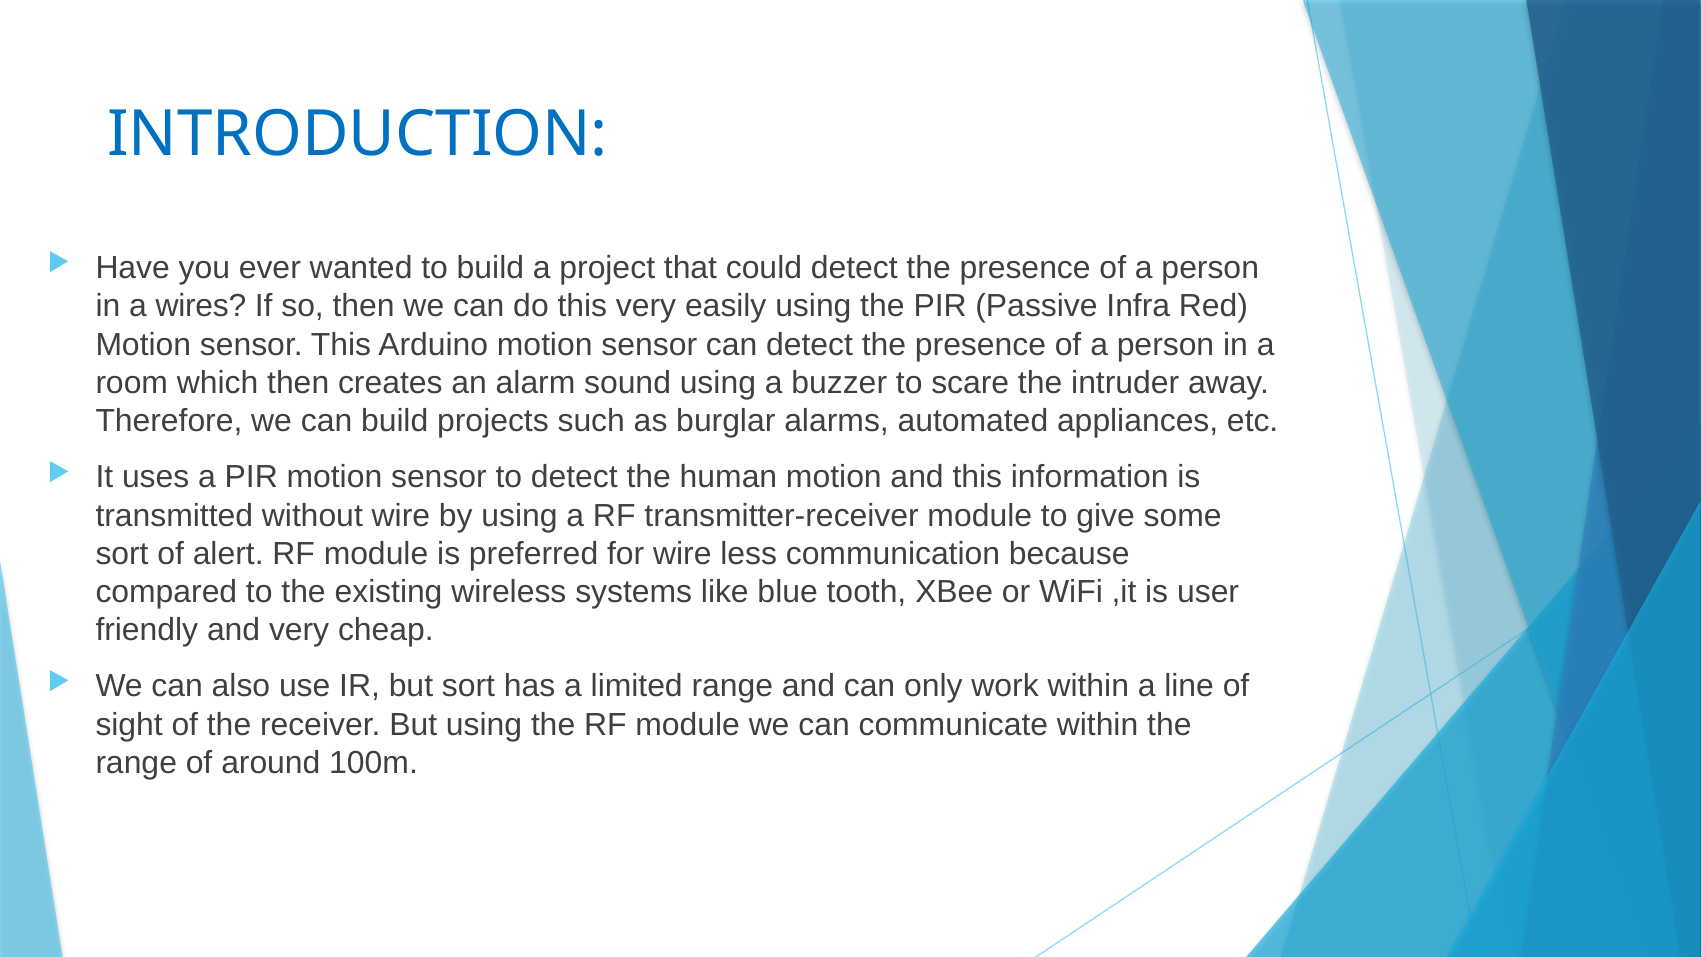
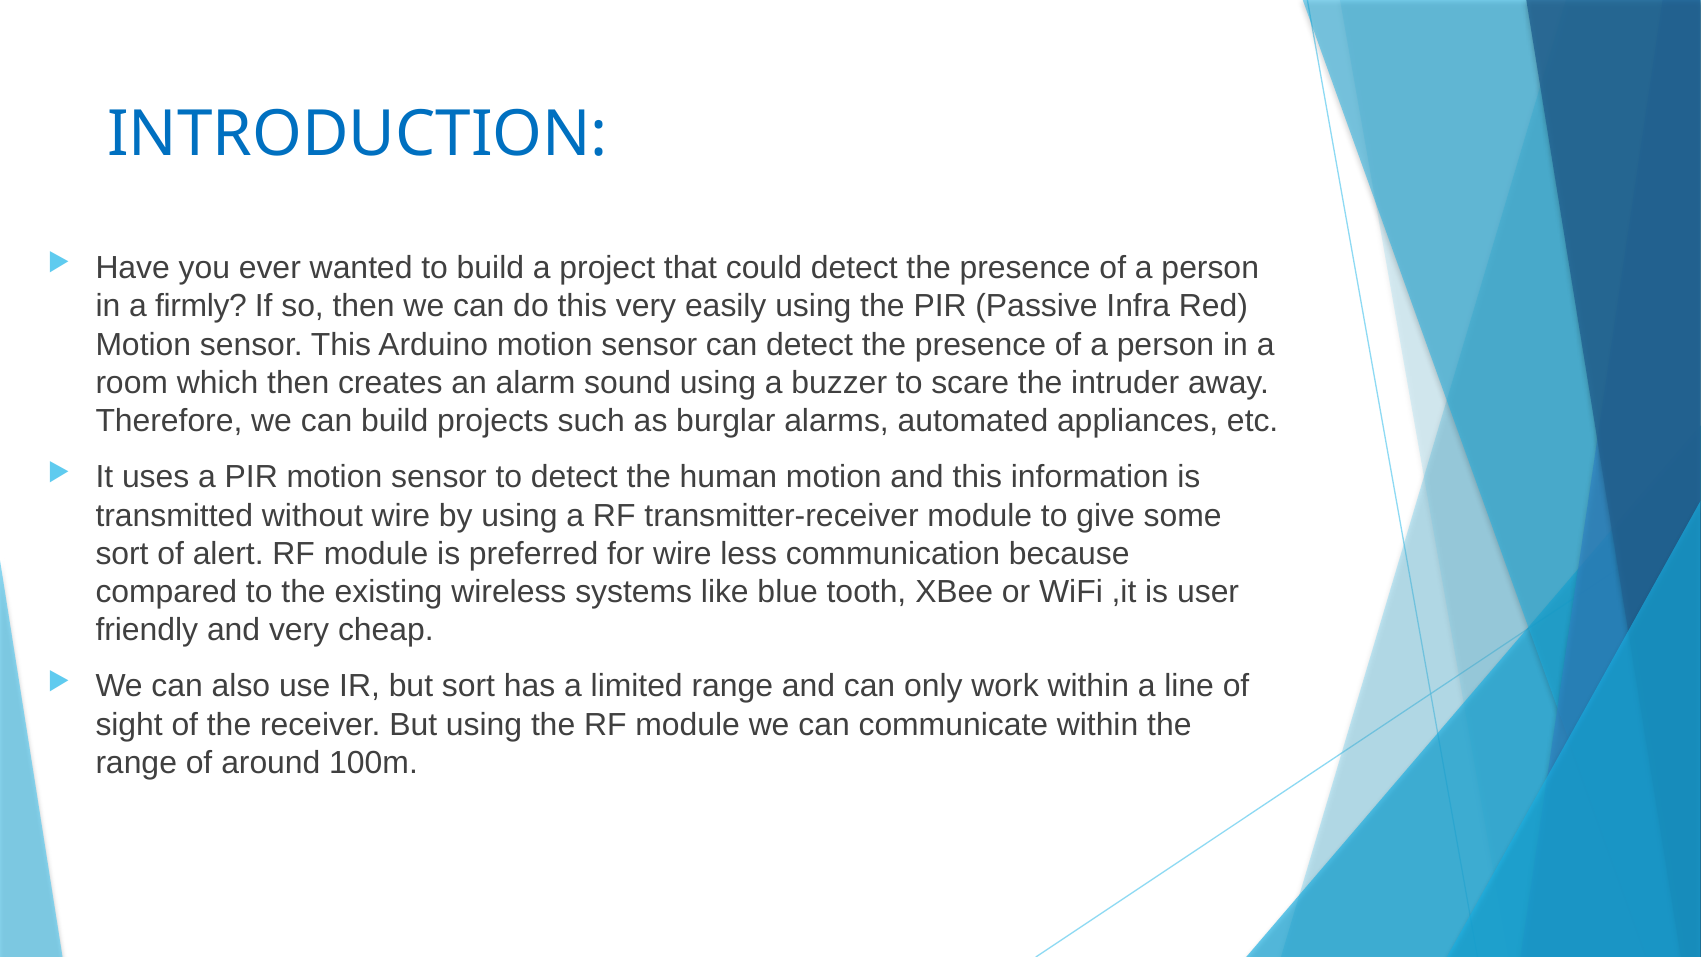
wires: wires -> firmly (201, 306)
